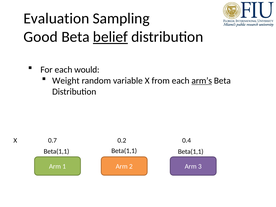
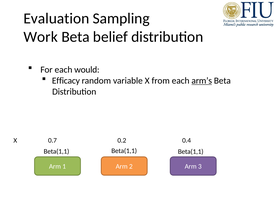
Good: Good -> Work (41, 37)
belief underline: present -> none (110, 37)
Weight: Weight -> Efficacy (66, 81)
